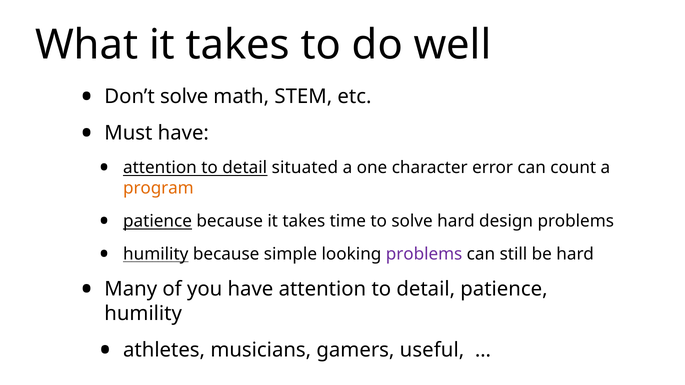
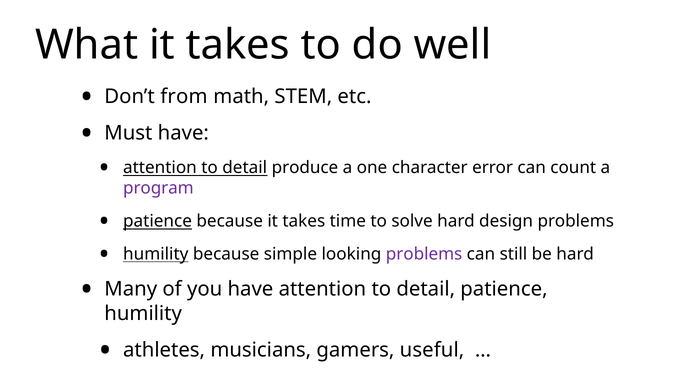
Don’t solve: solve -> from (184, 97)
situated: situated -> produce (305, 168)
program colour: orange -> purple (158, 188)
